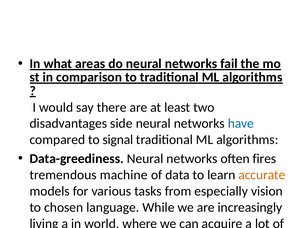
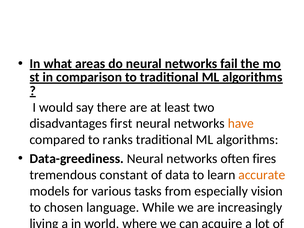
side: side -> first (121, 124)
have colour: blue -> orange (241, 124)
signal: signal -> ranks (118, 140)
machine: machine -> constant (124, 175)
